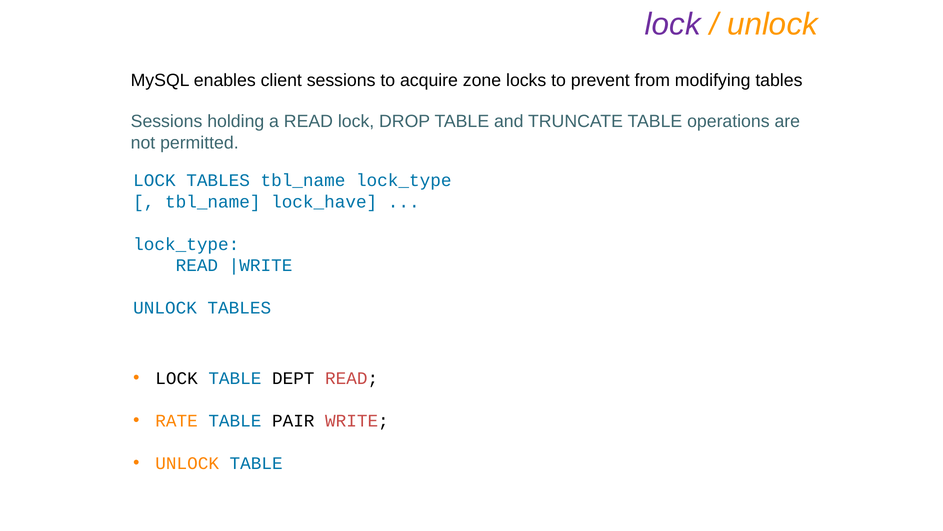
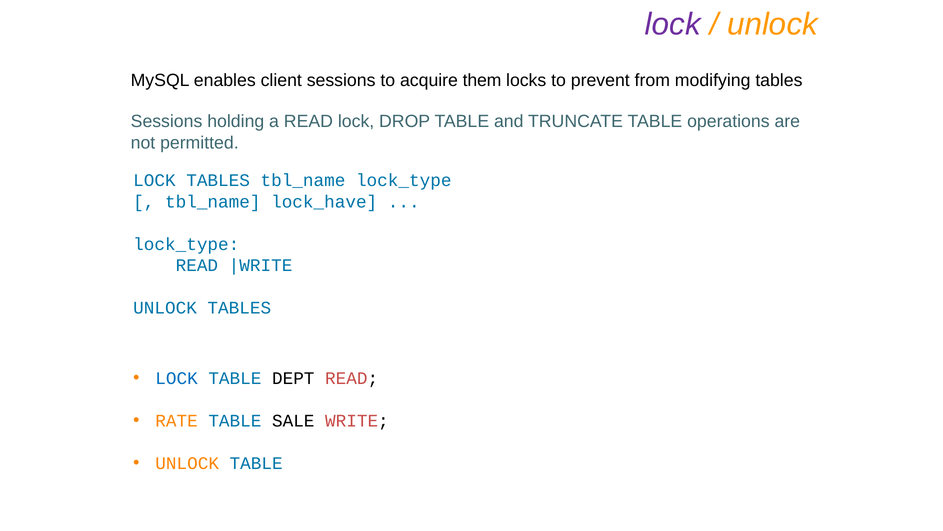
zone: zone -> them (482, 80)
LOCK colour: black -> blue (177, 378)
PAIR: PAIR -> SALE (293, 420)
